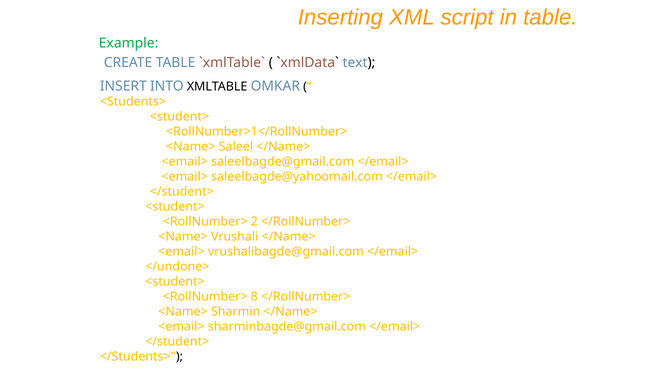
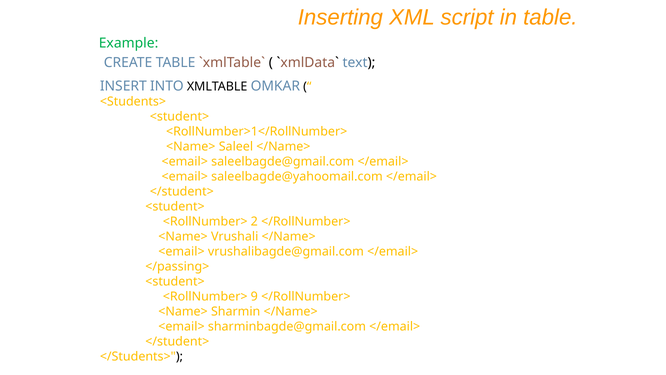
</undone>: </undone> -> </passing> (177, 266)
8: 8 -> 9 (254, 296)
